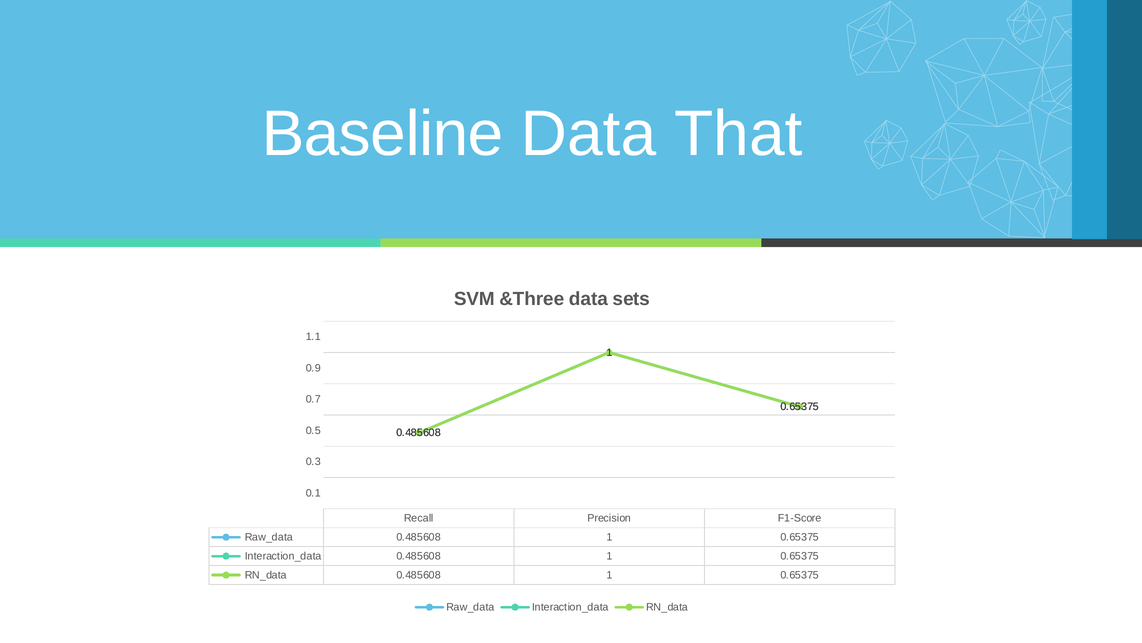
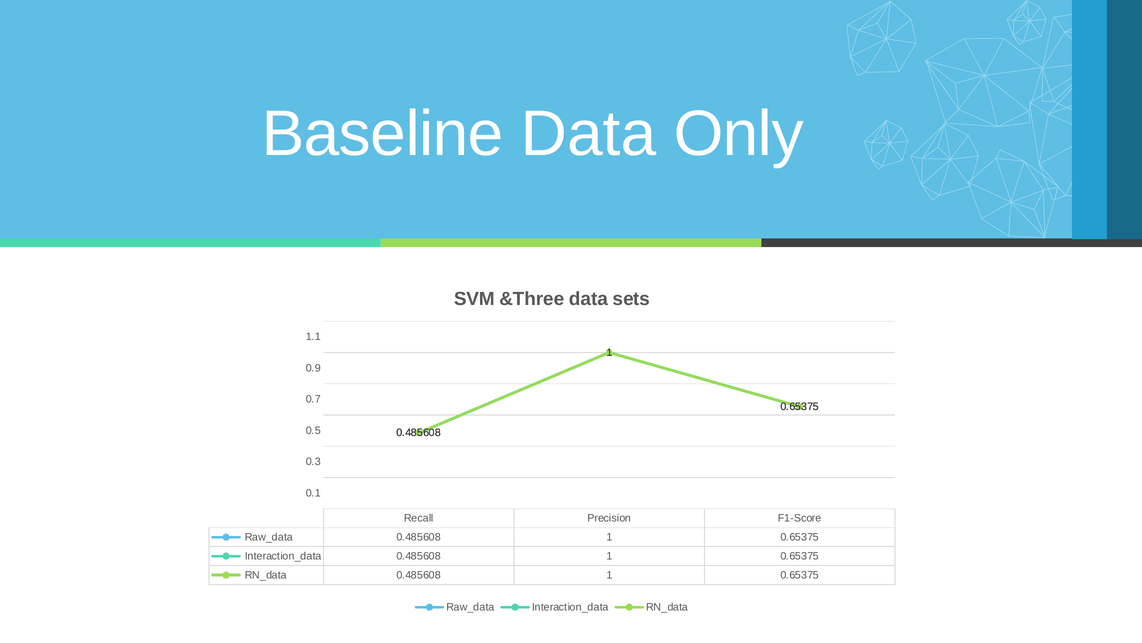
That: That -> Only (739, 134)
